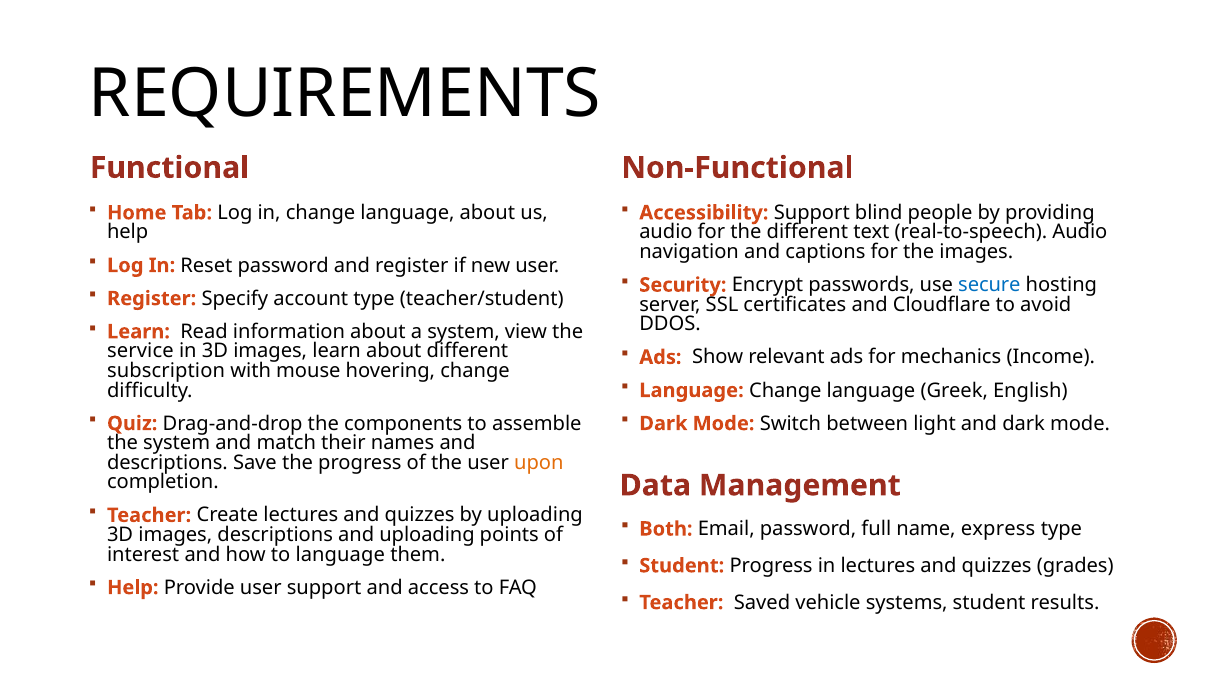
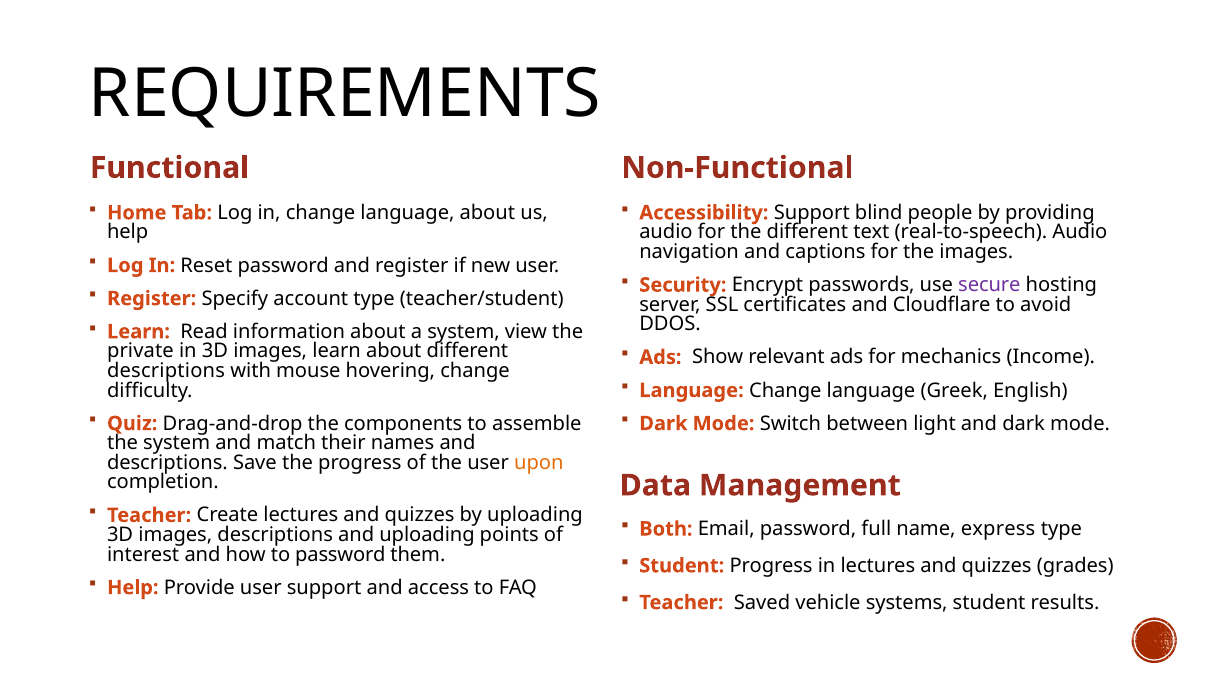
secure colour: blue -> purple (989, 285)
service: service -> private (140, 352)
subscription: subscription -> descriptions (166, 371)
to language: language -> password (340, 555)
